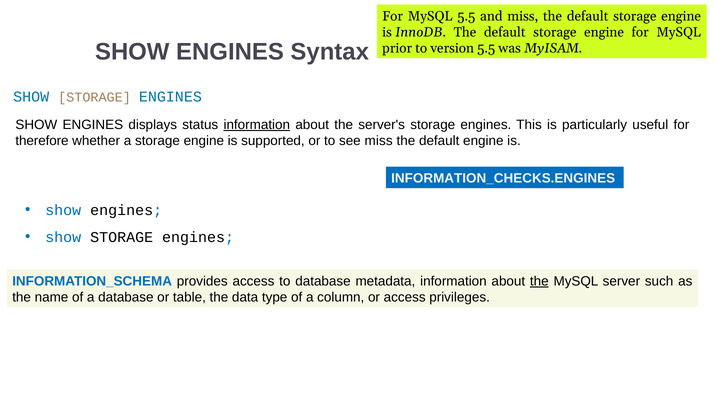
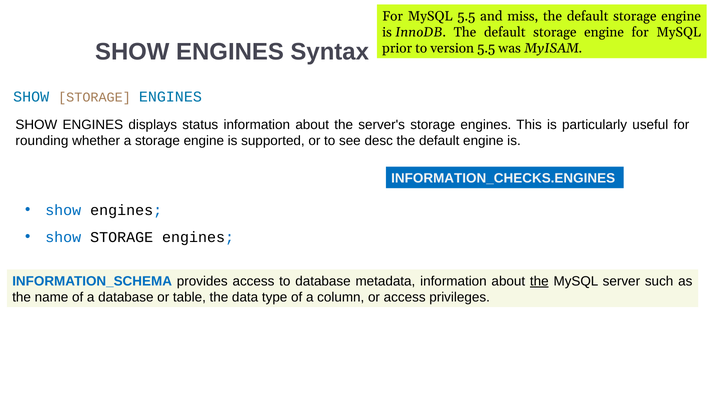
information underline: present -> none (257, 125)
therefore: therefore -> rounding (42, 141)
see miss: miss -> desc (379, 141)
